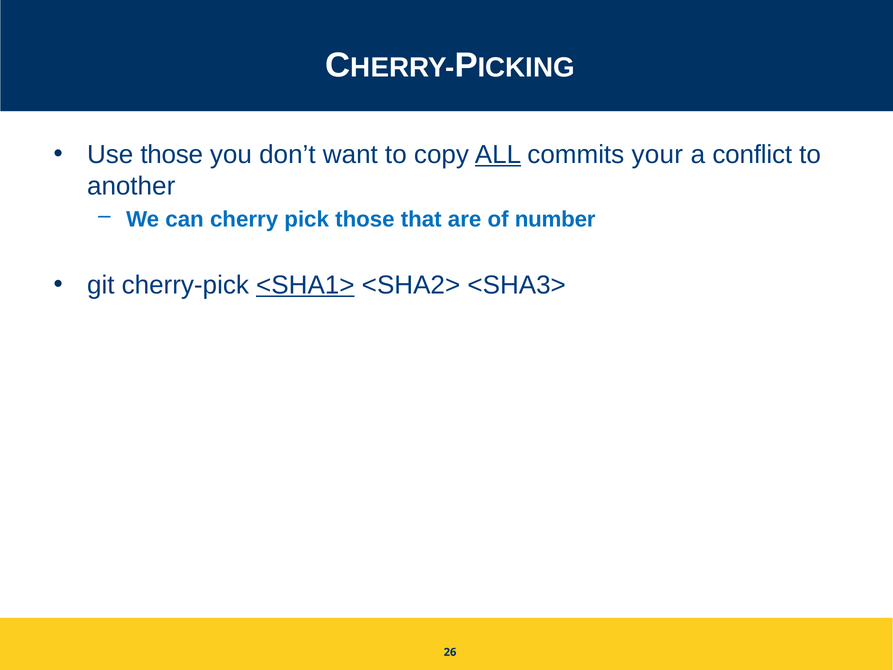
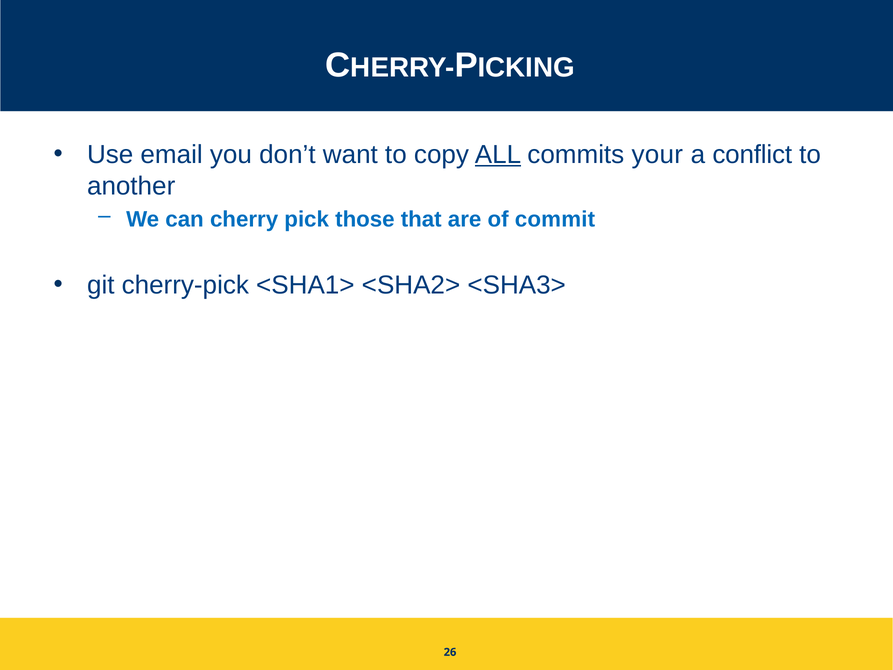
Use those: those -> email (172, 155)
number: number -> commit (555, 219)
<SHA1> underline: present -> none (305, 285)
